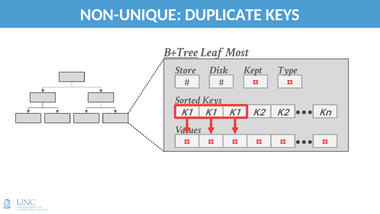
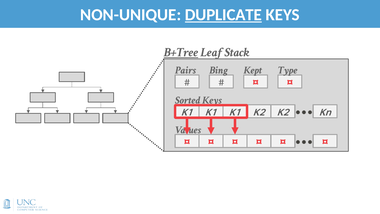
DUPLICATE underline: none -> present (223, 15)
Most: Most -> Stack (237, 52)
Store: Store -> Pairs (186, 70)
Disk: Disk -> Bing (219, 70)
